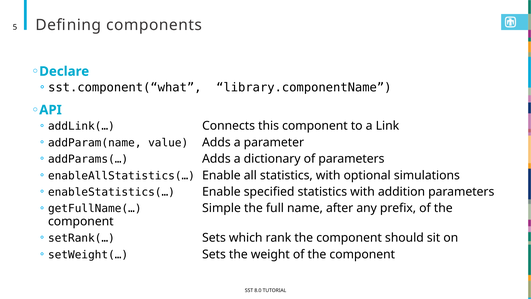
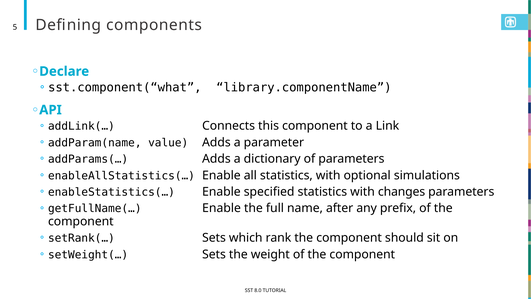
addition: addition -> changes (402, 192)
getFullName(… Simple: Simple -> Enable (222, 208)
